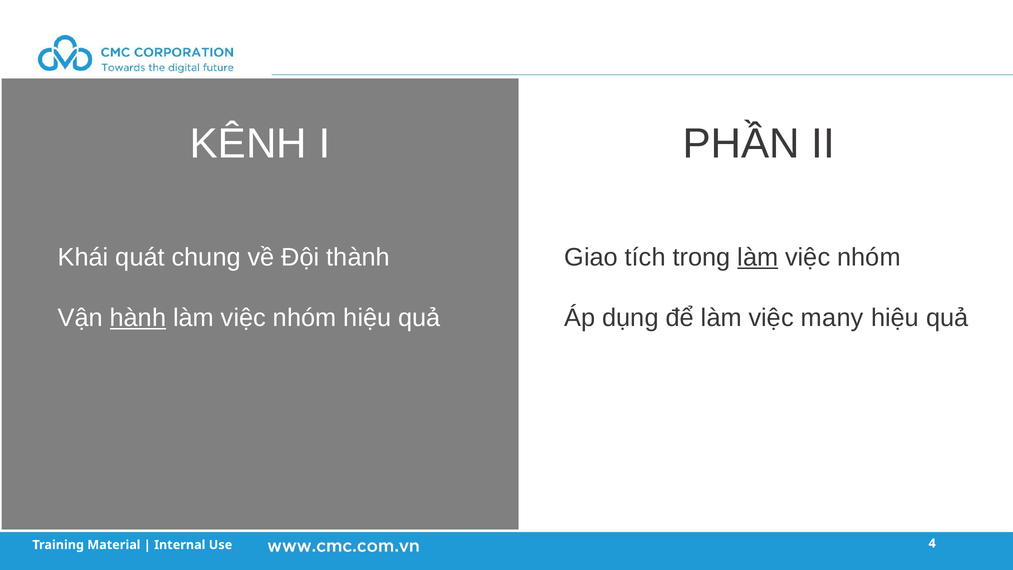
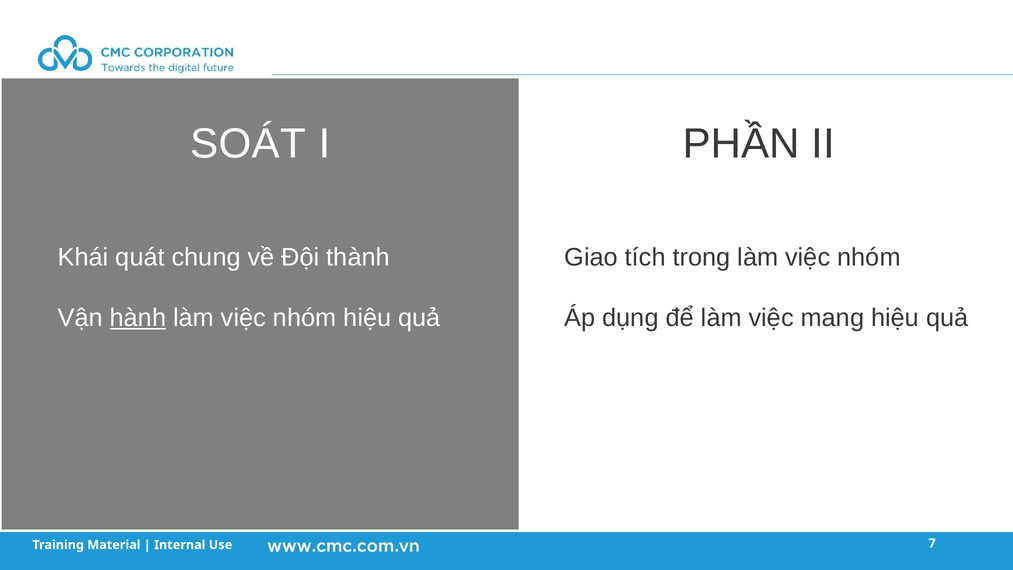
KÊNH: KÊNH -> SOÁT (248, 144)
làm underline: present -> none (758, 257)
many: many -> mang (832, 318)
4: 4 -> 7 (932, 543)
